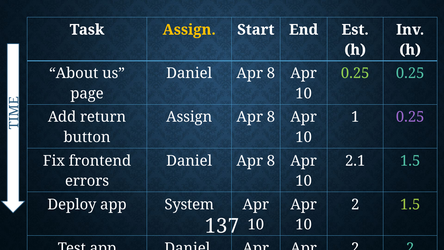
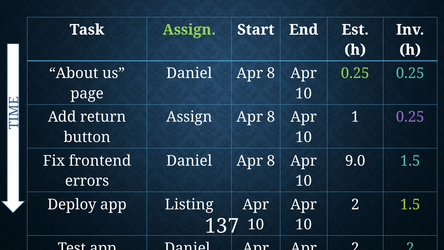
Assign colour: yellow -> light green (189, 30)
2.1: 2.1 -> 9.0 (355, 161)
System: System -> Listing (189, 204)
